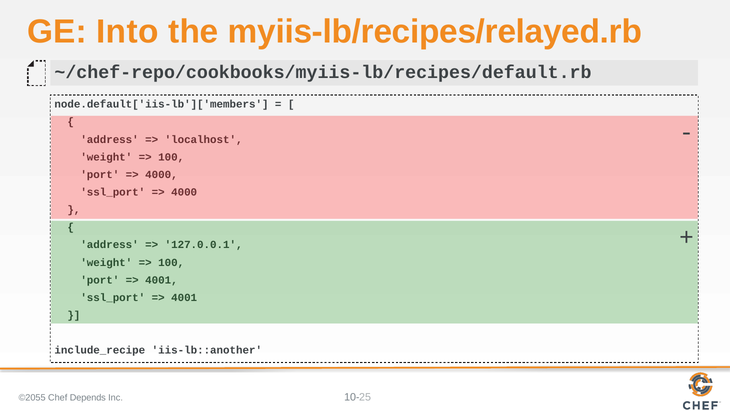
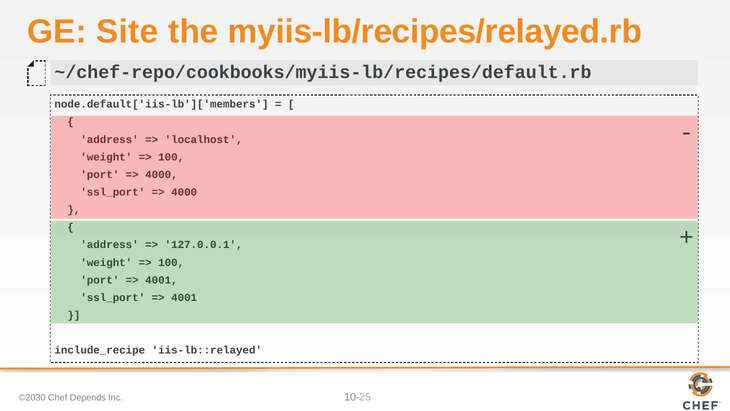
Into: Into -> Site (127, 32)
iis-lb::another: iis-lb::another -> iis-lb::relayed (207, 350)
©2055: ©2055 -> ©2030 (32, 397)
